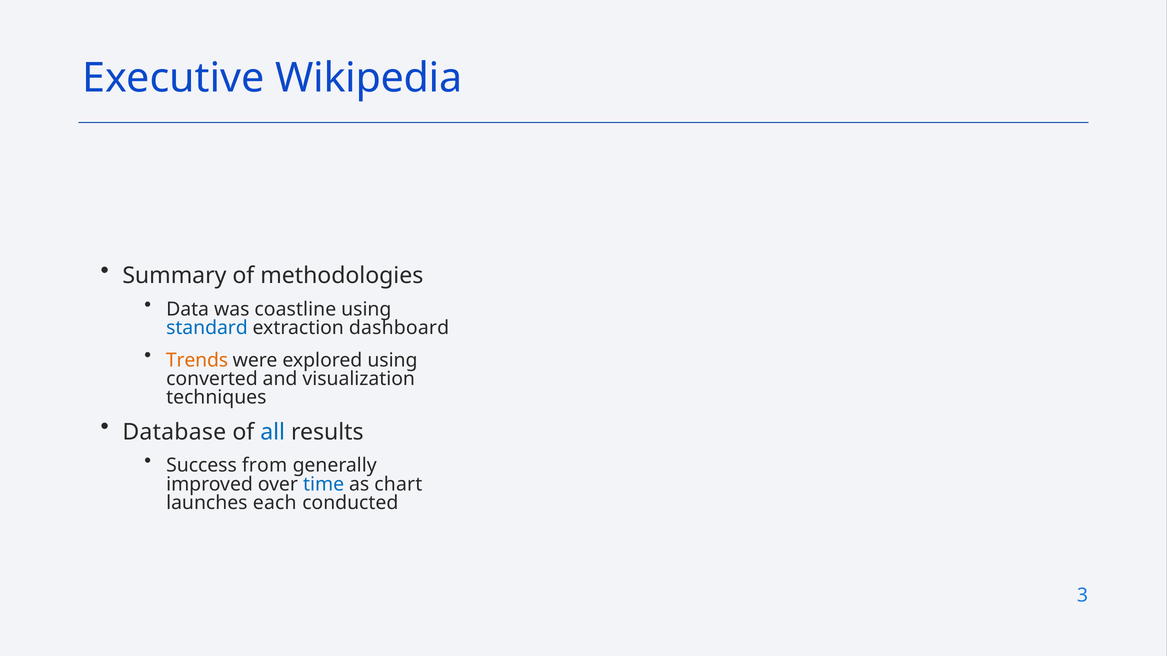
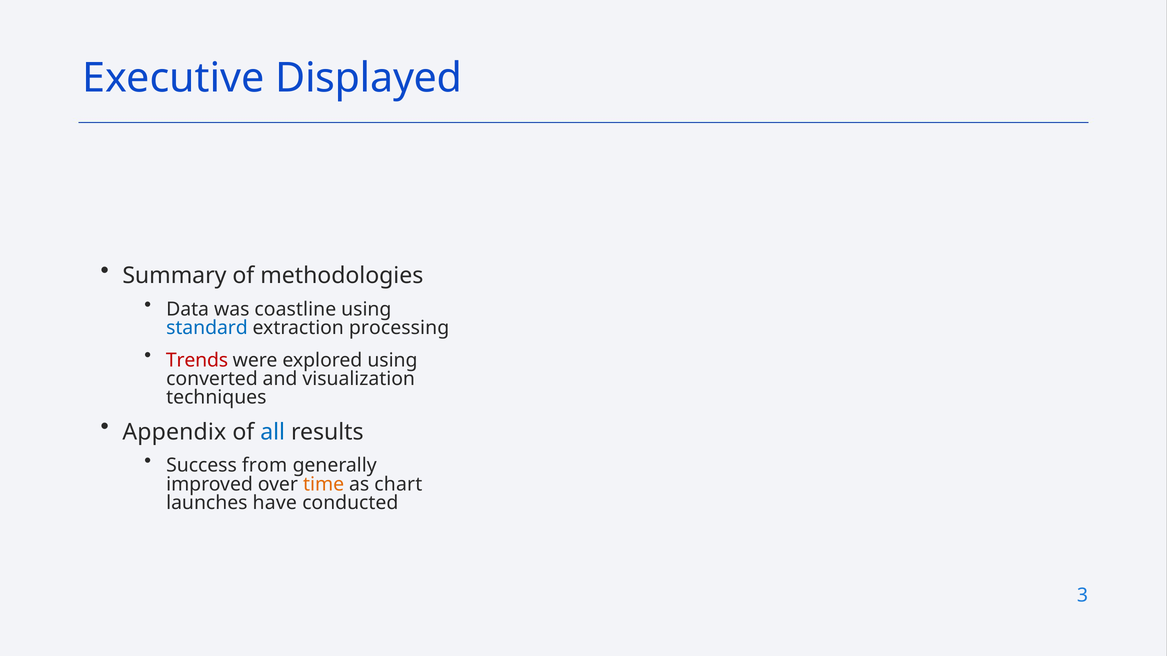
Wikipedia: Wikipedia -> Displayed (369, 78)
dashboard: dashboard -> processing (399, 328)
Trends colour: orange -> red (197, 360)
Database: Database -> Appendix (174, 432)
time colour: blue -> orange (324, 484)
each: each -> have (275, 503)
